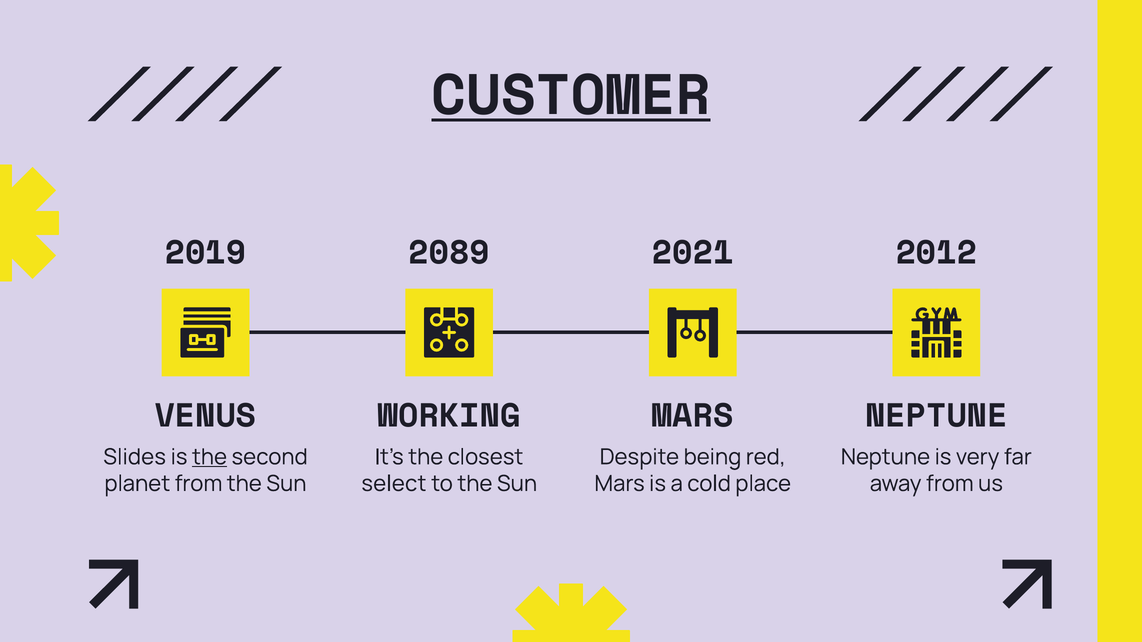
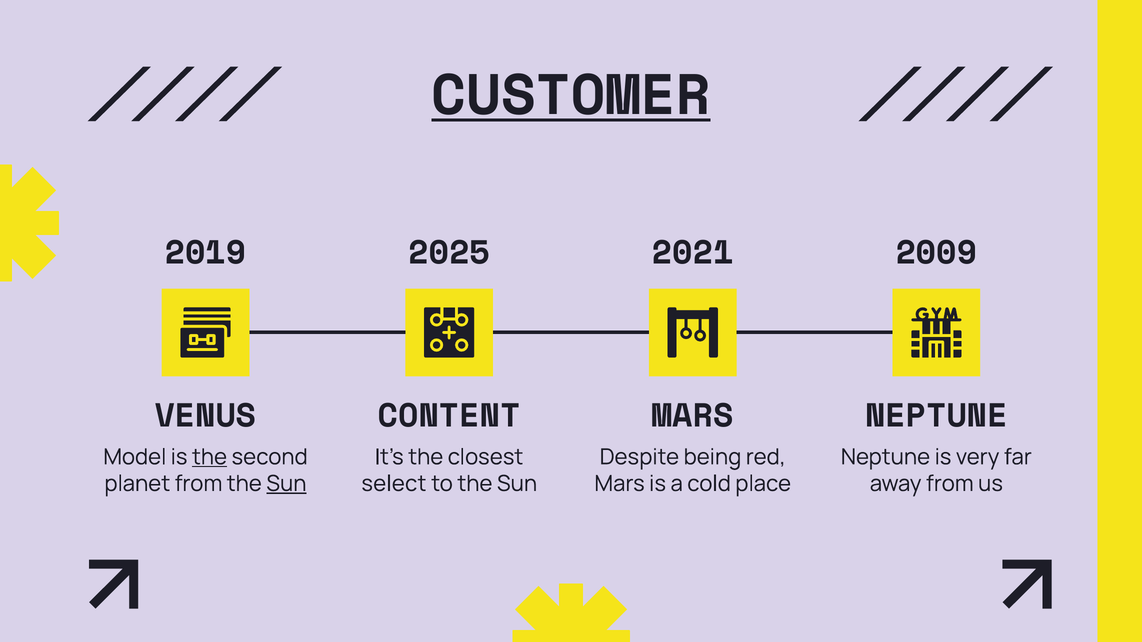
2089: 2089 -> 2025 (449, 253)
2012: 2012 -> 2009 (936, 253)
WORKING: WORKING -> CONTENT (449, 416)
Slides: Slides -> Model (135, 457)
Sun underline: none -> present (286, 484)
